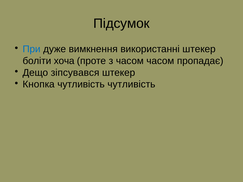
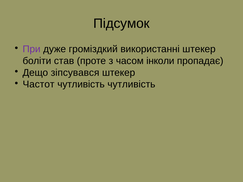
При colour: blue -> purple (32, 49)
вимкнення: вимкнення -> громіздкий (93, 49)
хоча: хоча -> став (64, 61)
часом часом: часом -> інколи (160, 61)
Кнопка: Кнопка -> Частот (39, 85)
